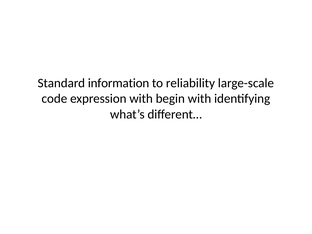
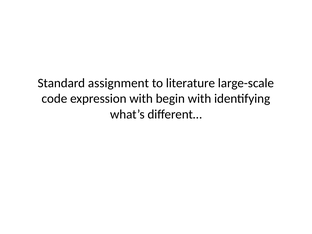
information: information -> assignment (118, 83)
reliability: reliability -> literature (190, 83)
